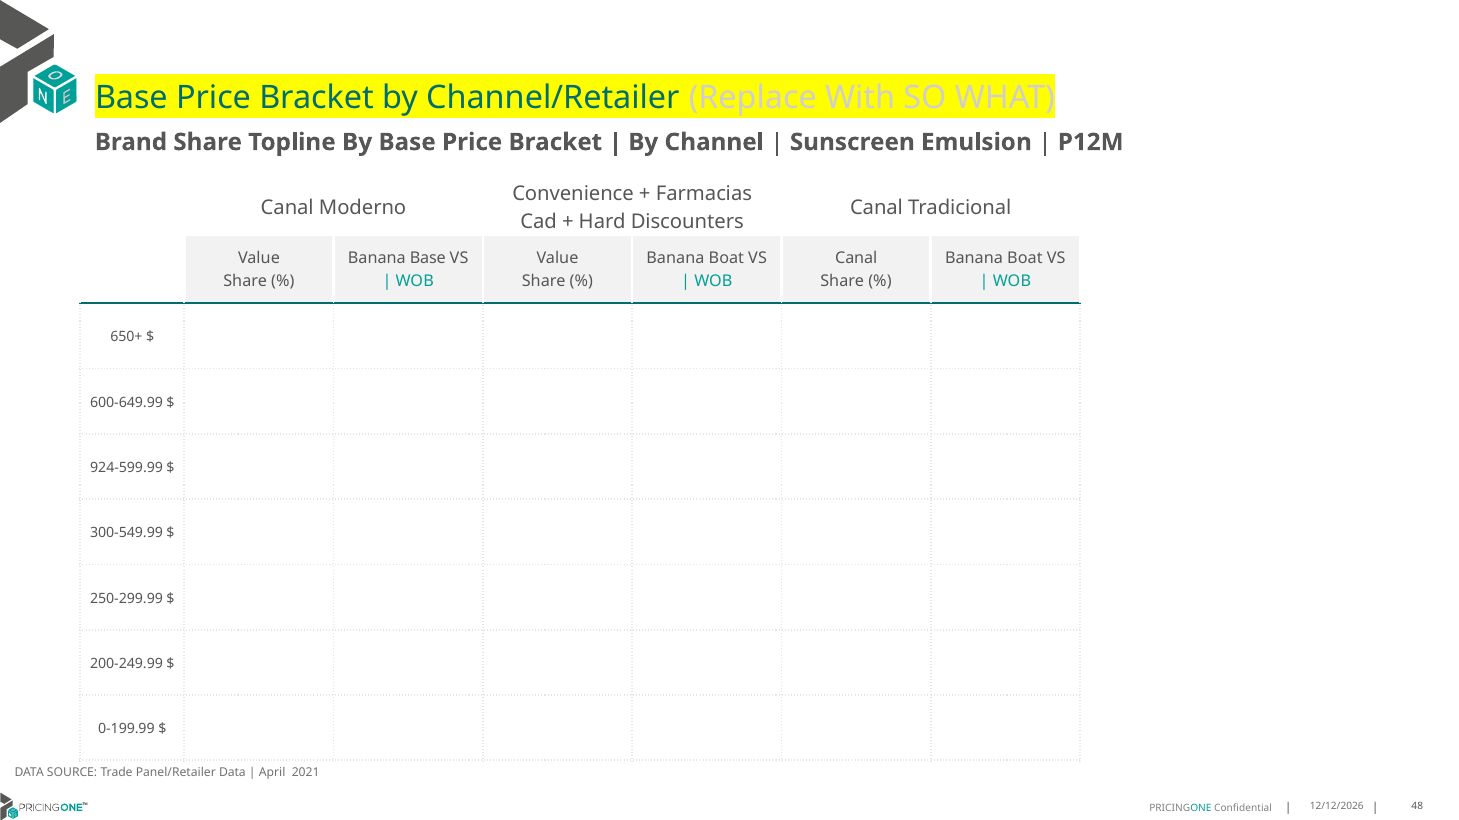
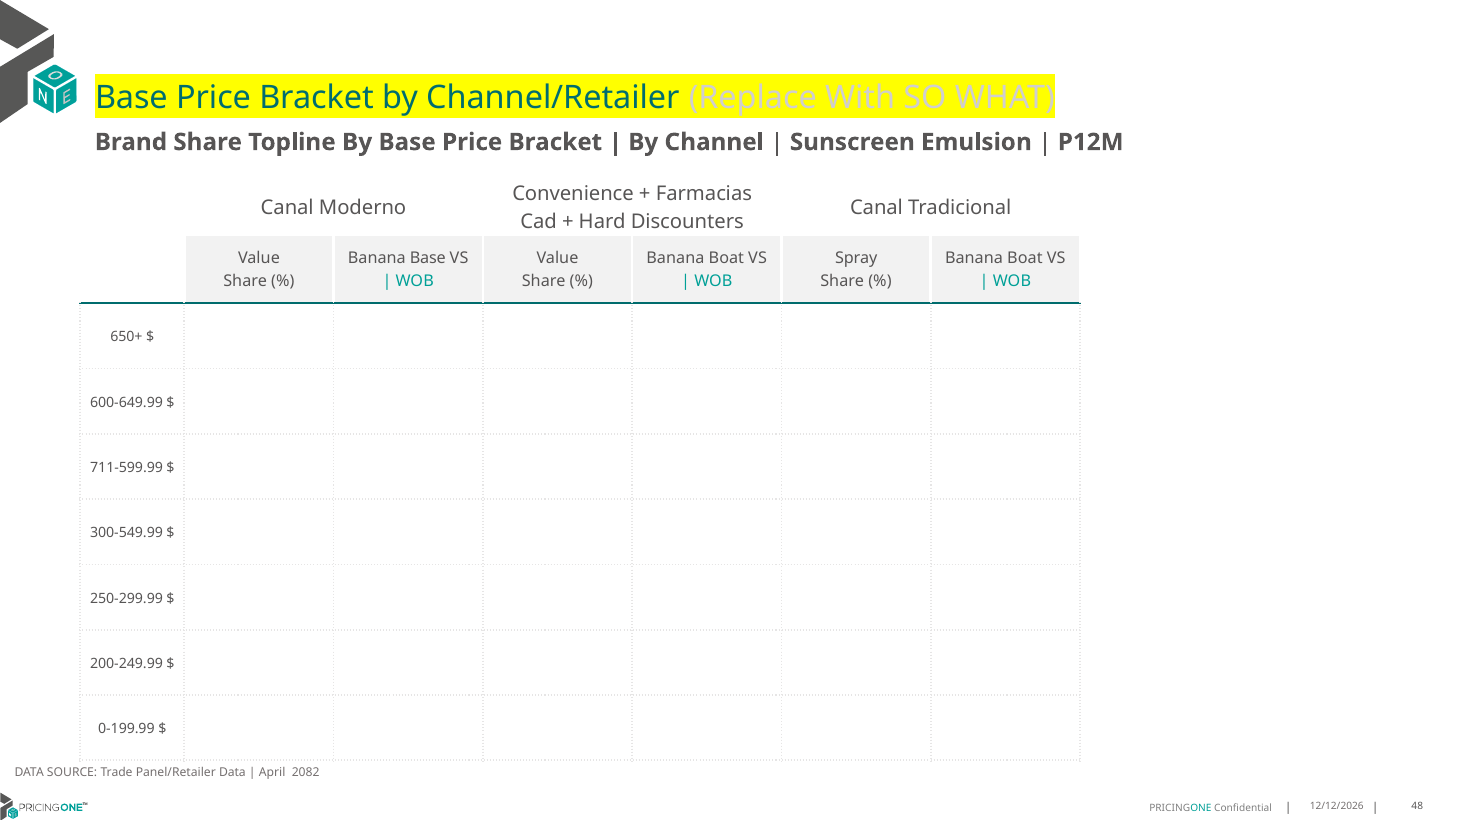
Canal: Canal -> Spray (856, 259)
924-599.99: 924-599.99 -> 711-599.99 (127, 468)
2021: 2021 -> 2082 (306, 773)
